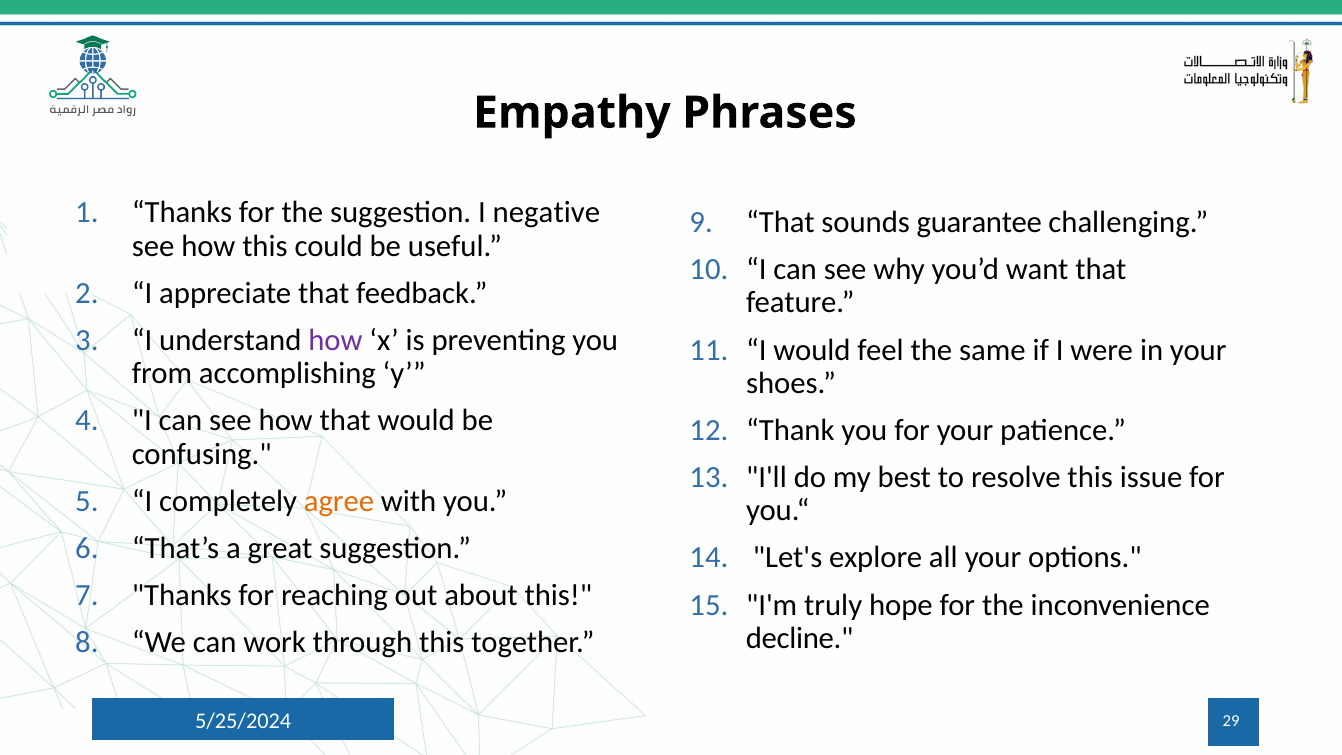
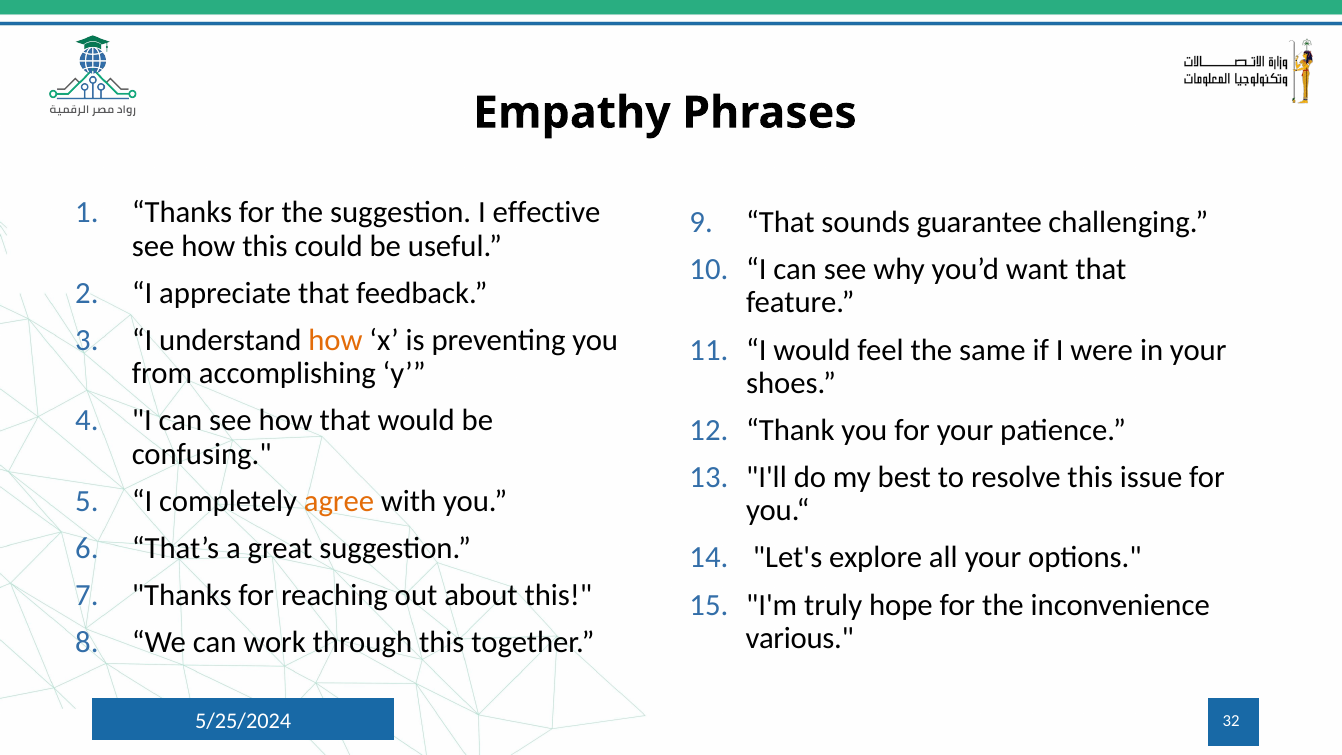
negative: negative -> effective (547, 213)
how colour: purple -> orange (335, 340)
decline: decline -> various (800, 638)
29: 29 -> 32 (1231, 721)
